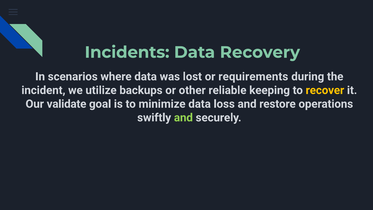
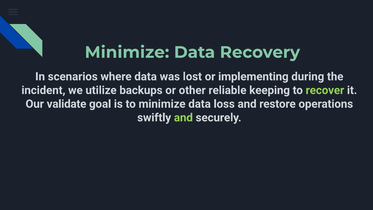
Incidents: Incidents -> Minimize (127, 52)
requirements: requirements -> implementing (253, 76)
recover colour: yellow -> light green (325, 90)
